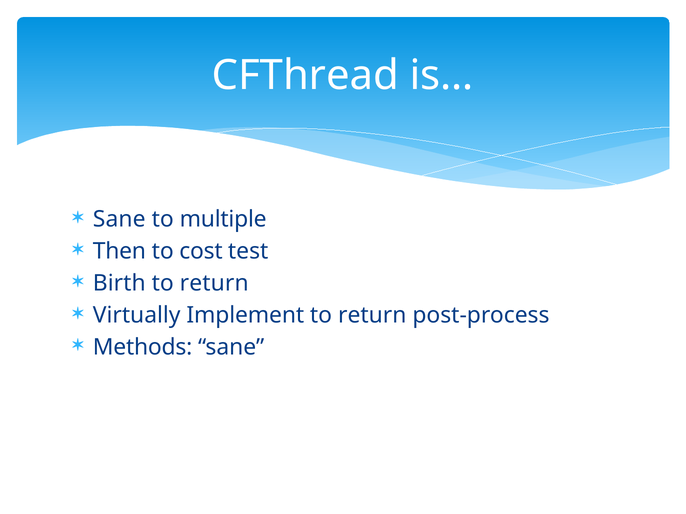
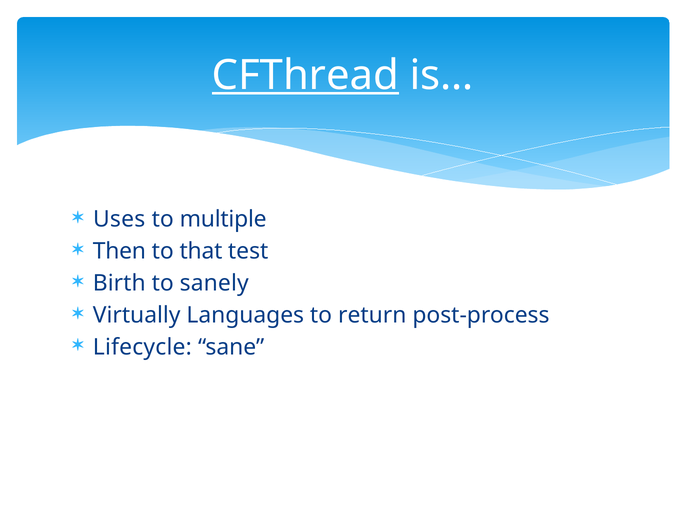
CFThread underline: none -> present (305, 75)
Sane: Sane -> Uses (119, 219)
cost: cost -> that (201, 251)
return: return -> sanely (214, 283)
Implement: Implement -> Languages (245, 315)
Methods: Methods -> Lifecycle (142, 347)
